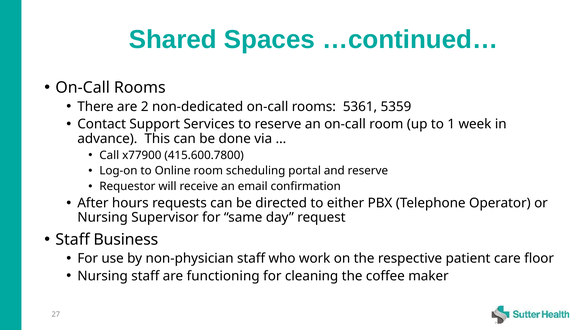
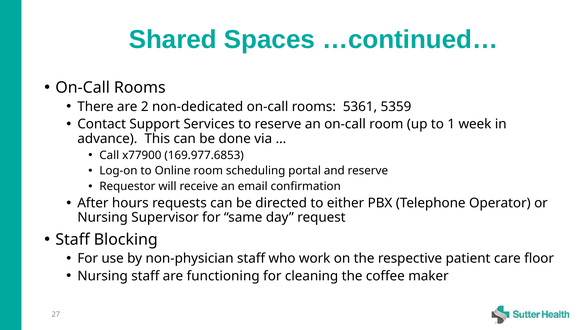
415.600.7800: 415.600.7800 -> 169.977.6853 (204, 155)
Business: Business -> Blocking (126, 240)
